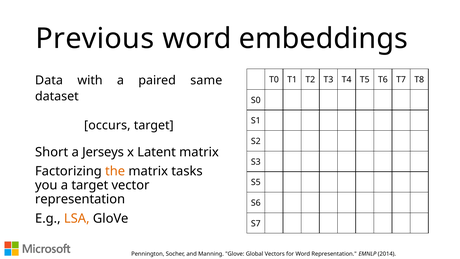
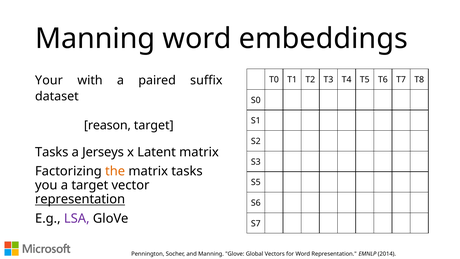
Previous: Previous -> Manning (95, 39)
Data: Data -> Your (49, 80)
same: same -> suffix (206, 80)
occurs: occurs -> reason (107, 125)
Short: Short -> Tasks (52, 152)
representation underline: none -> present (80, 199)
LSA colour: orange -> purple (77, 218)
